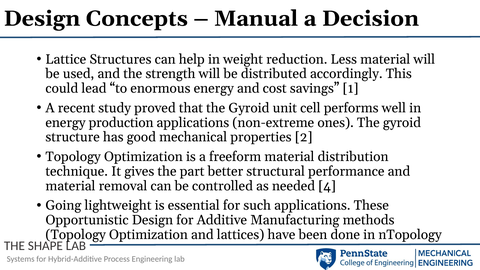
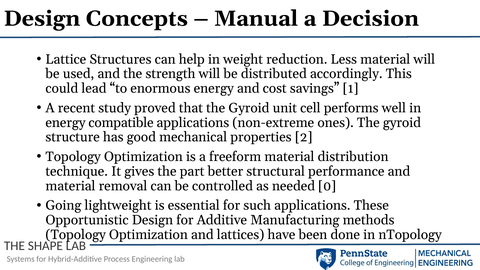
production: production -> compatible (121, 123)
4: 4 -> 0 (327, 186)
